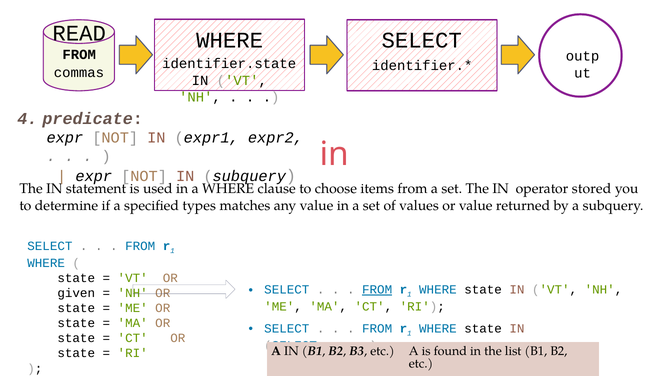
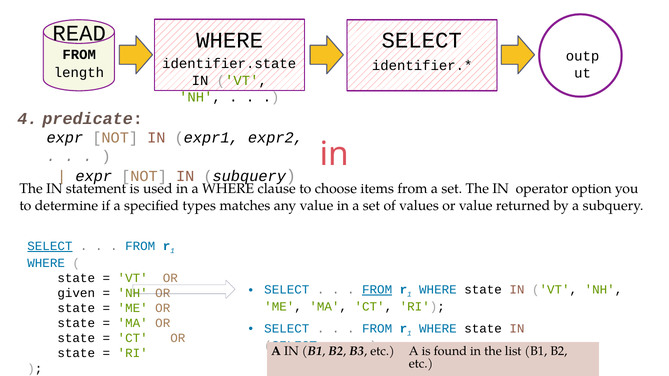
commas: commas -> length (79, 73)
stored: stored -> option (592, 189)
SELECT underline: none -> present (50, 246)
